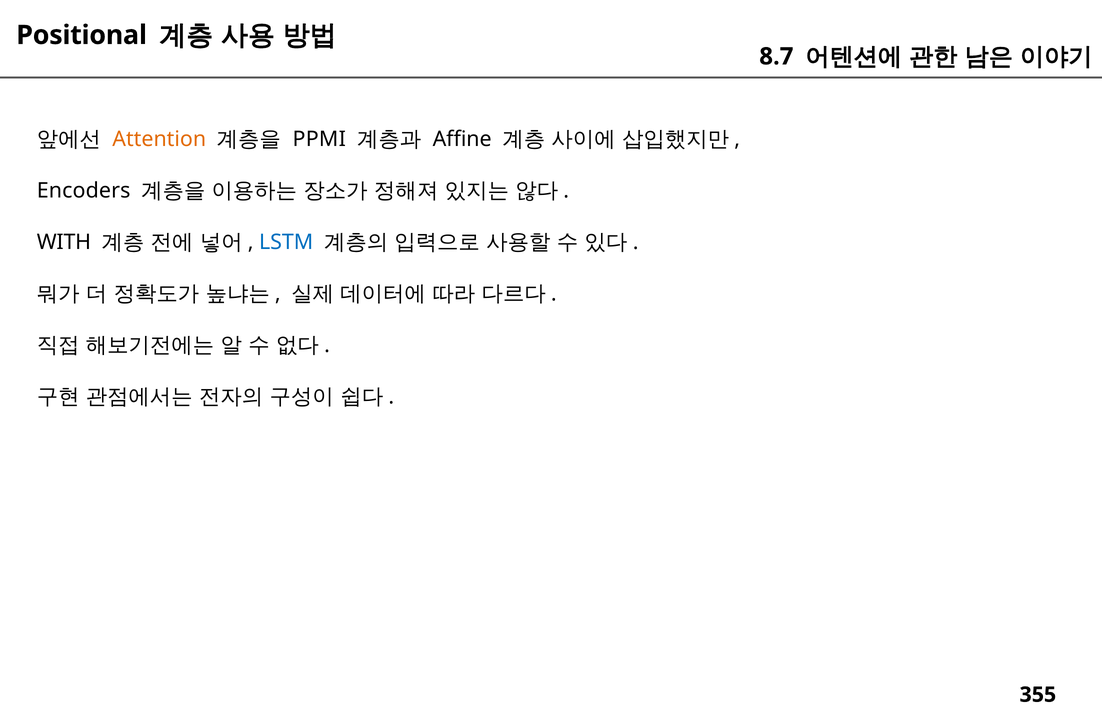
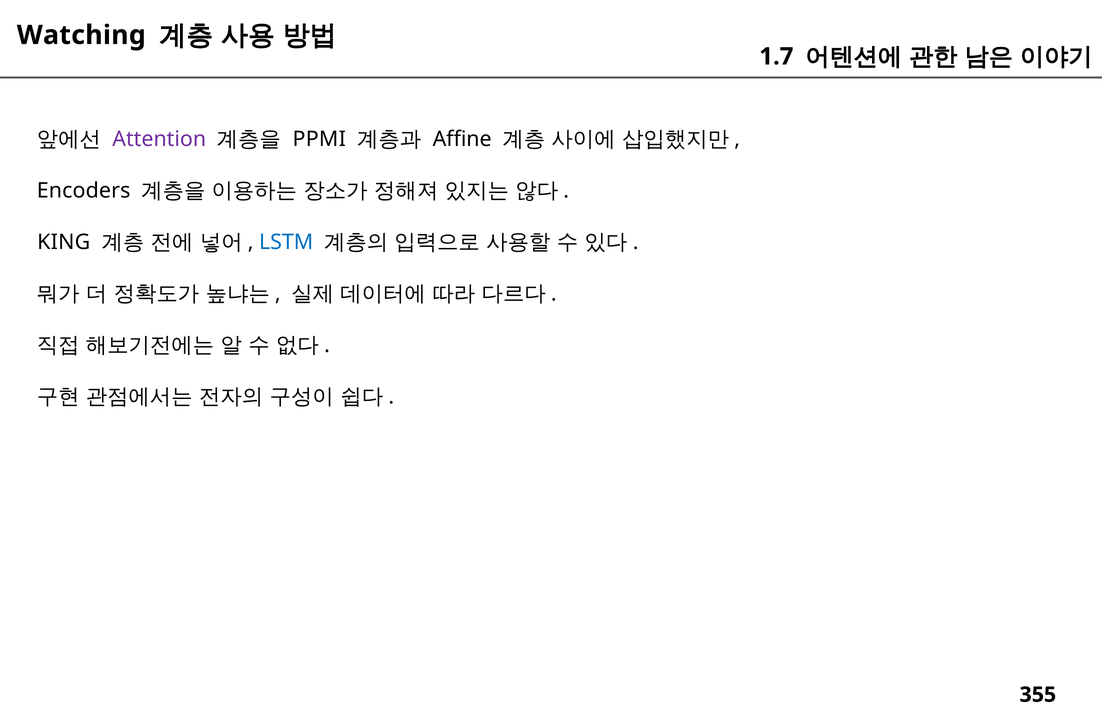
Positional: Positional -> Watching (81, 35)
8.7: 8.7 -> 1.7 (776, 56)
Attention colour: orange -> purple (159, 139)
WITH: WITH -> KING (64, 242)
